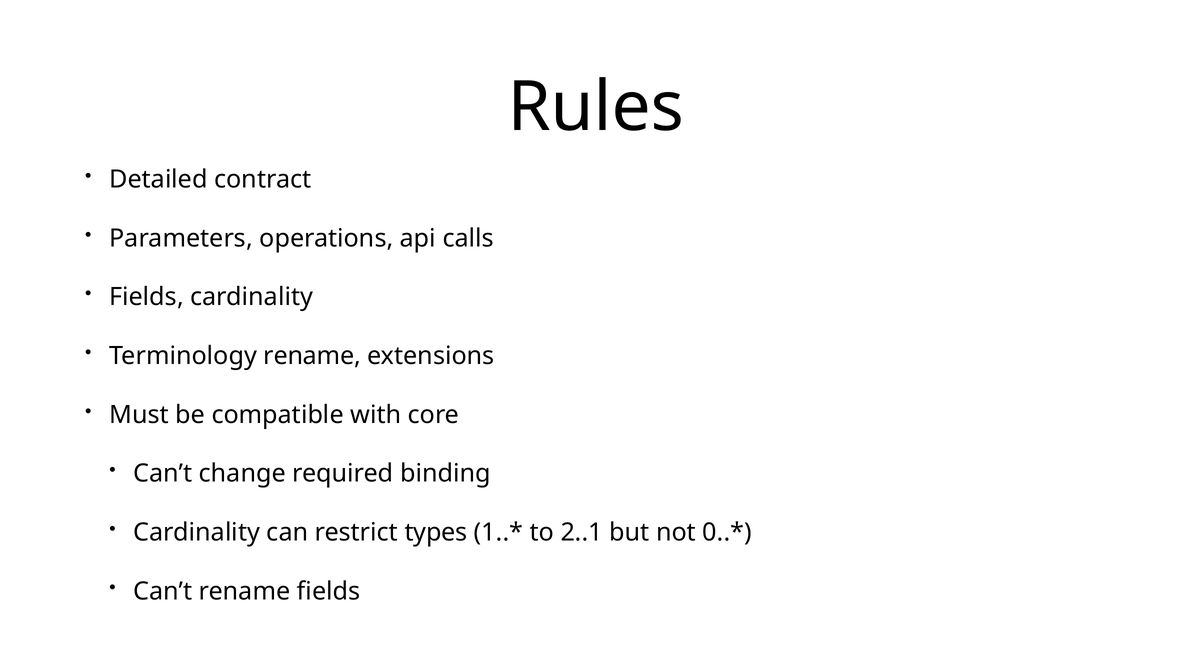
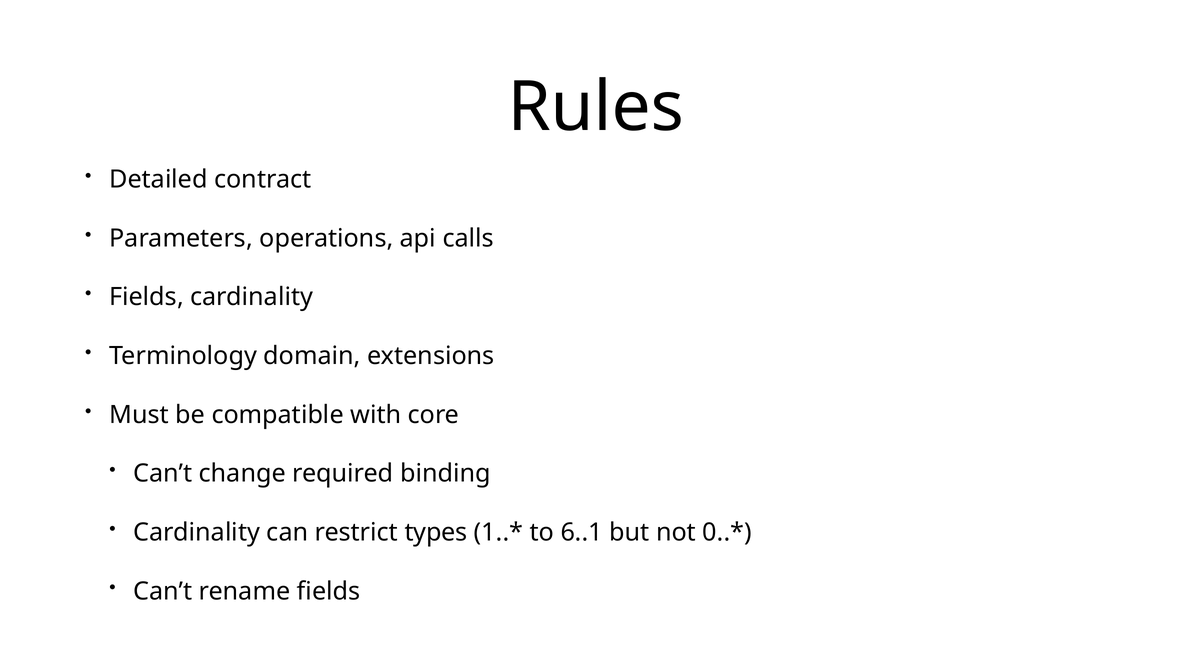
Terminology rename: rename -> domain (312, 356)
2..1: 2..1 -> 6..1 (582, 532)
